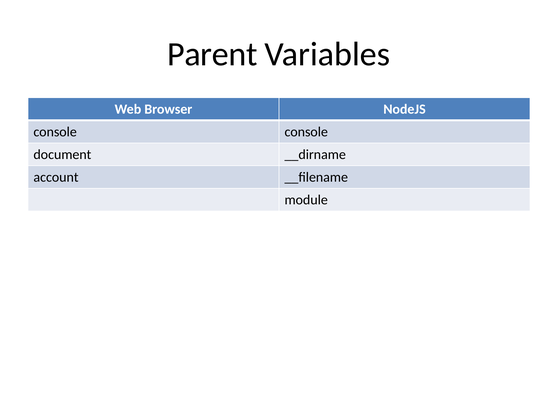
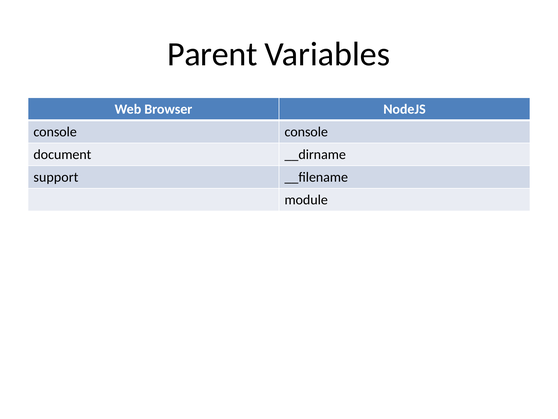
account: account -> support (56, 177)
